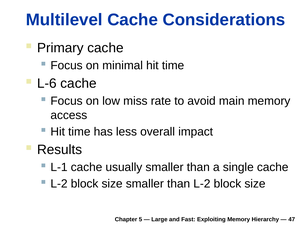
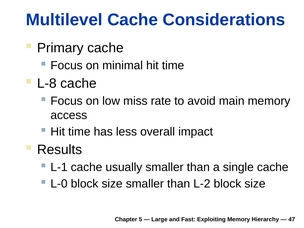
L-6: L-6 -> L-8 (47, 83)
L-2: L-2 -> L-0 (59, 184)
